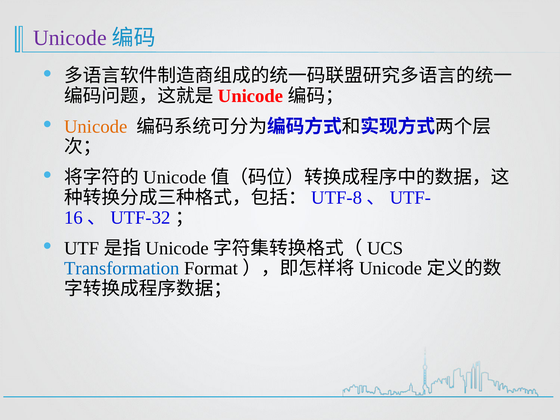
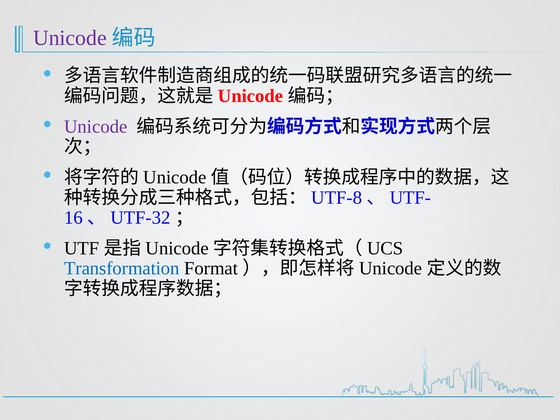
Unicode colour: orange -> purple (96, 127)
